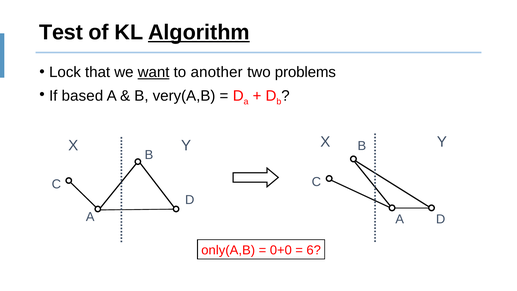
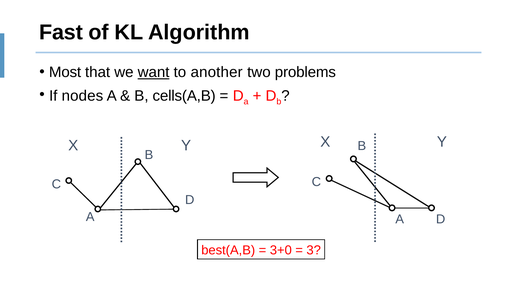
Test: Test -> Fast (61, 32)
Algorithm underline: present -> none (199, 32)
Lock: Lock -> Most (65, 72)
based: based -> nodes (82, 96)
very(A,B: very(A,B -> cells(A,B (184, 96)
only(A,B: only(A,B -> best(A,B (228, 250)
0+0: 0+0 -> 3+0 (281, 250)
6: 6 -> 3 (314, 250)
